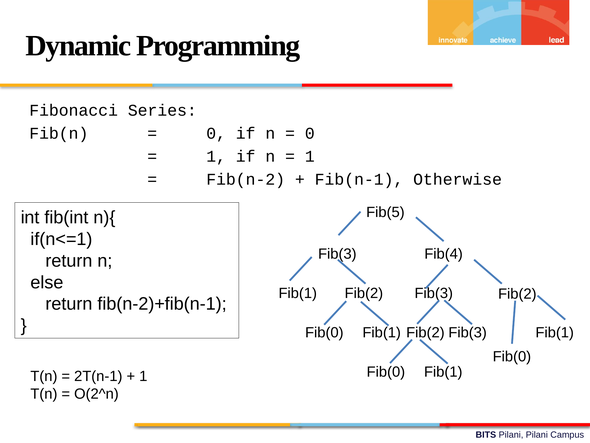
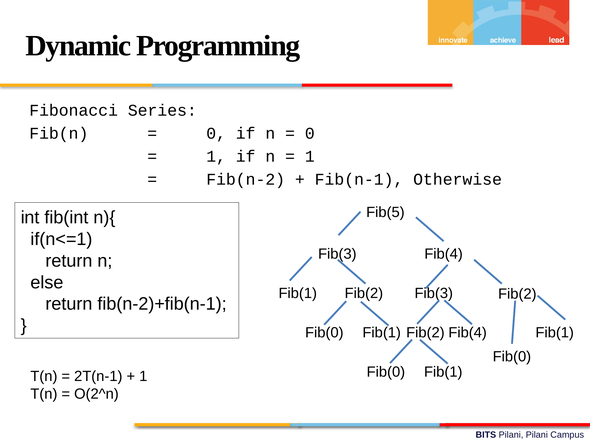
Fib(3: Fib(3 -> Fib(4 (468, 332)
